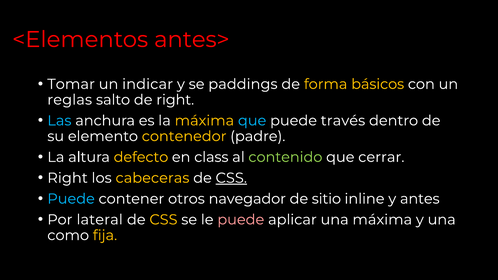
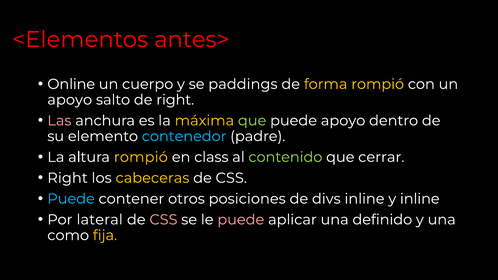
Tomar: Tomar -> Online (71, 84)
indicar: indicar -> cuerpo (148, 84)
forma básicos: básicos -> rompió (378, 84)
reglas: reglas -> apoyo (70, 100)
Las colour: light blue -> pink (59, 121)
que colour: light blue -> light green (252, 121)
puede través: través -> apoyo (343, 121)
contenedor colour: yellow -> light blue (184, 136)
altura defecto: defecto -> rompió (141, 157)
CSS underline: present -> none (231, 178)
navegador: navegador -> posiciones (247, 199)
sitio: sitio -> divs (326, 199)
y antes: antes -> inline (420, 199)
CSS colour: yellow -> pink (163, 220)
una máxima: máxima -> definido (382, 220)
